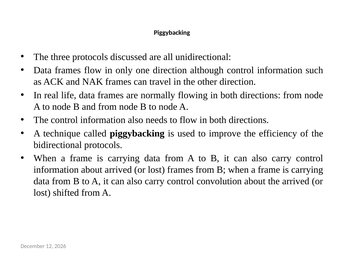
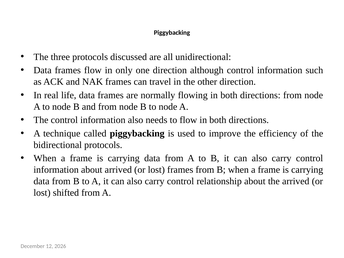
convolution: convolution -> relationship (219, 181)
